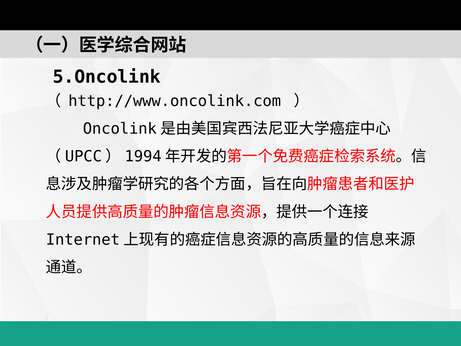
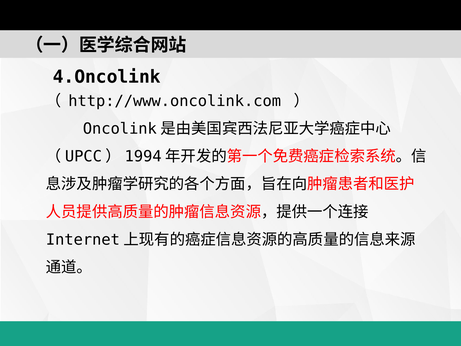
5.Oncolink: 5.Oncolink -> 4.Oncolink (107, 77)
